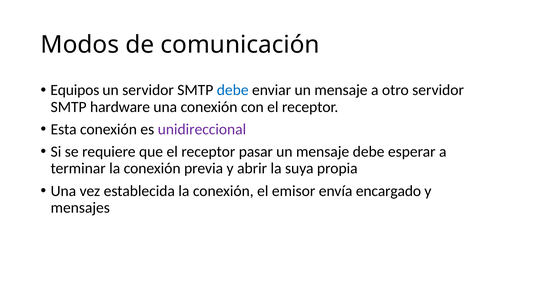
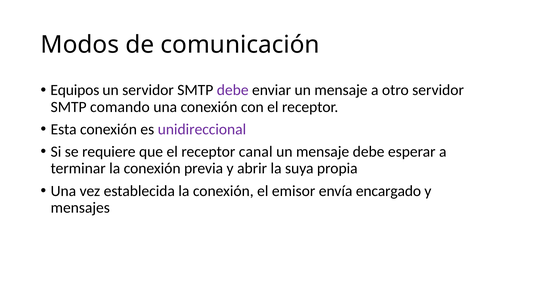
debe colour: blue -> purple (233, 90)
hardware: hardware -> comando (120, 107)
pasar: pasar -> canal (256, 152)
